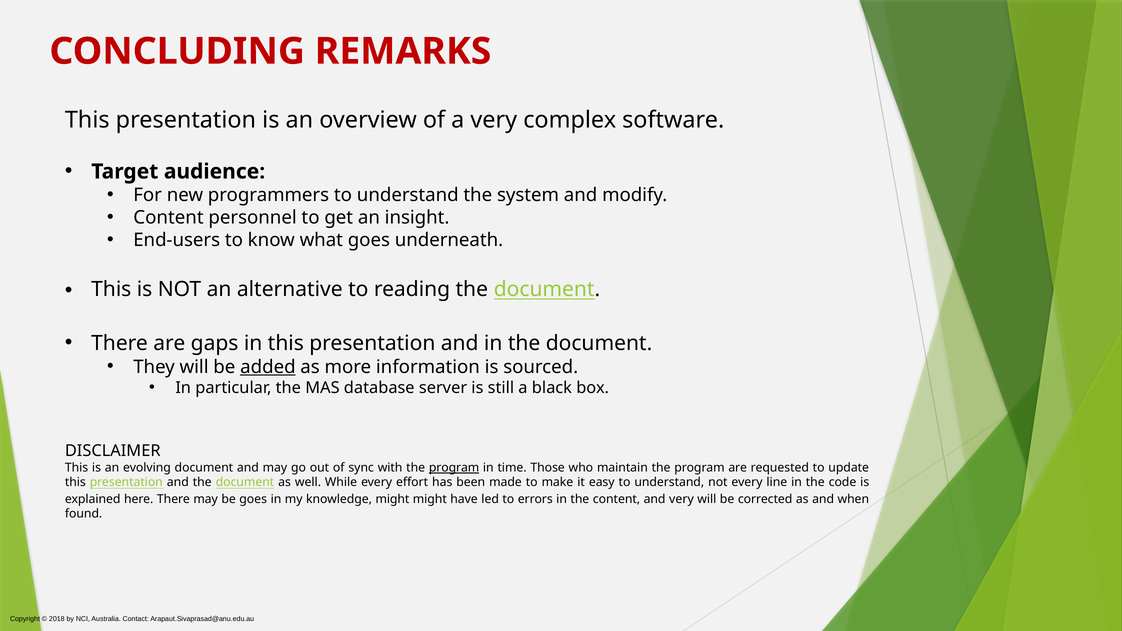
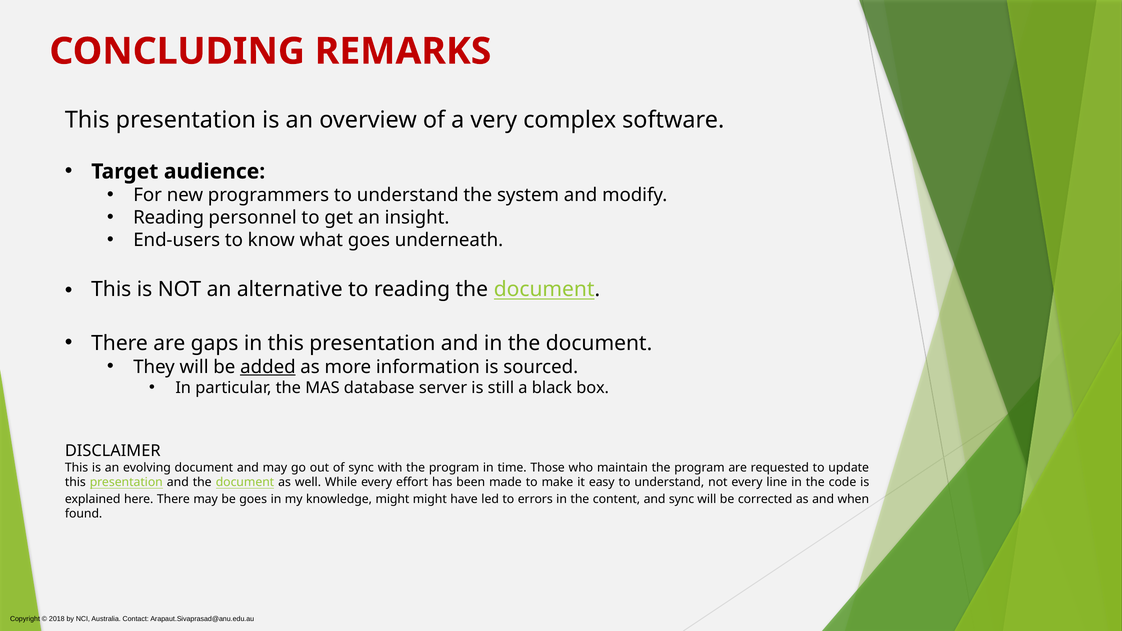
Content: Content -> Reading (169, 218)
program underline: present -> none (454, 468)
and very: very -> sync (682, 499)
